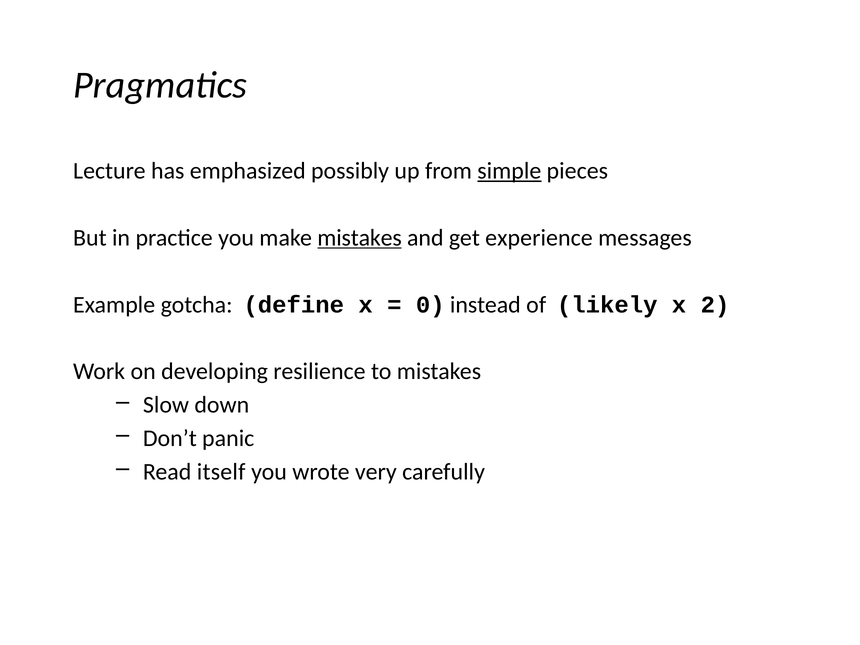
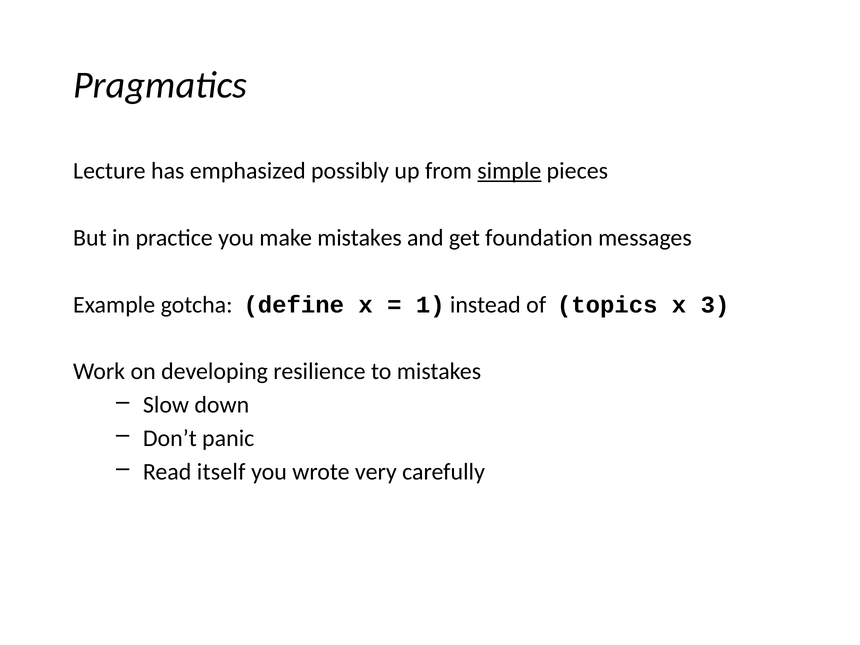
mistakes underline: present -> none (360, 238)
experience: experience -> foundation (539, 238)
0: 0 -> 1 (430, 305)
likely: likely -> topics (607, 305)
2: 2 -> 3 (715, 305)
